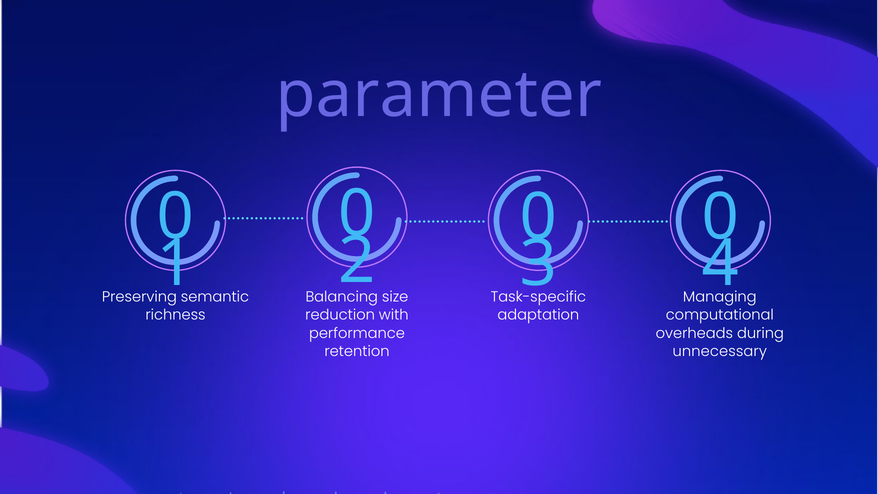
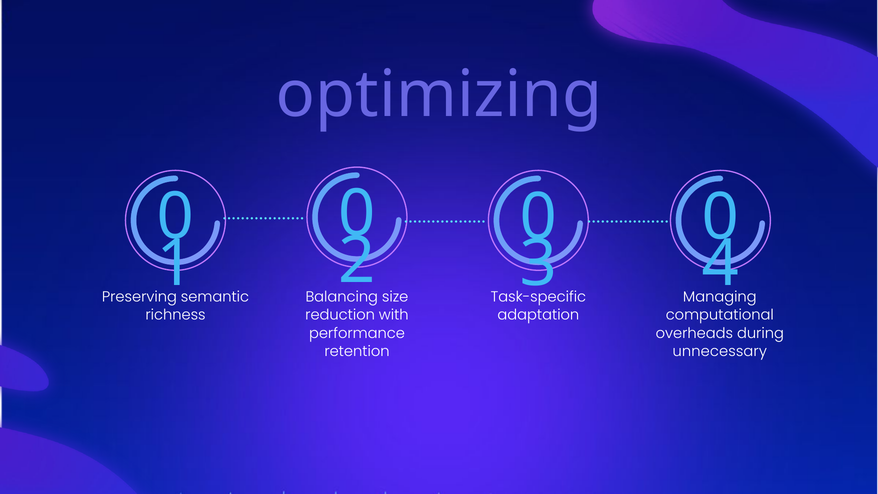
parameter: parameter -> optimizing (439, 95)
